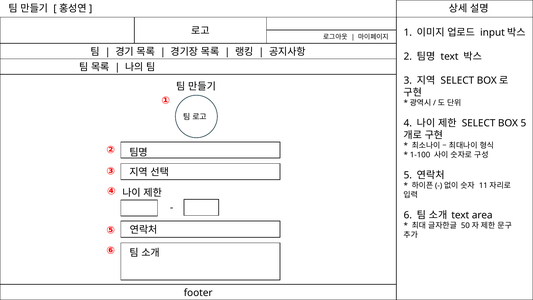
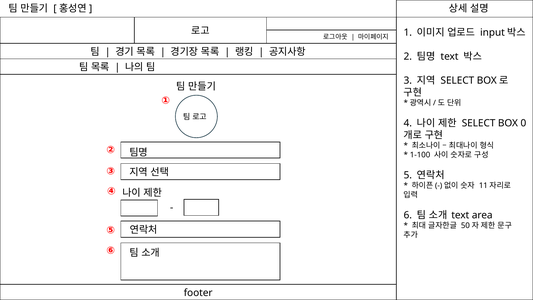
BOX 5: 5 -> 0 (523, 123)
